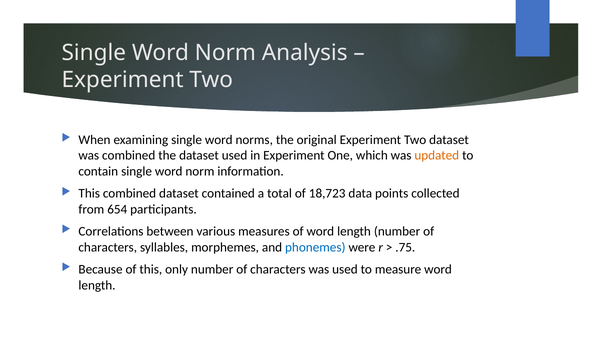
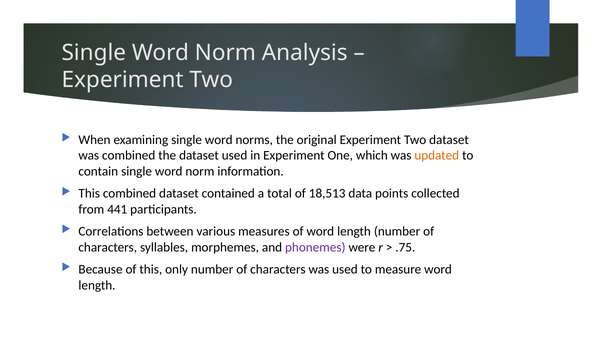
18,723: 18,723 -> 18,513 (327, 193)
654: 654 -> 441 (117, 209)
phonemes colour: blue -> purple (315, 247)
